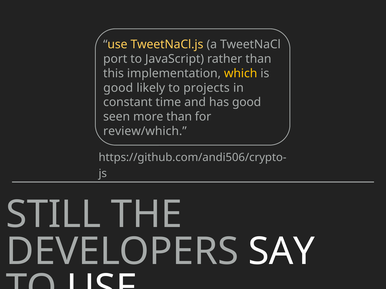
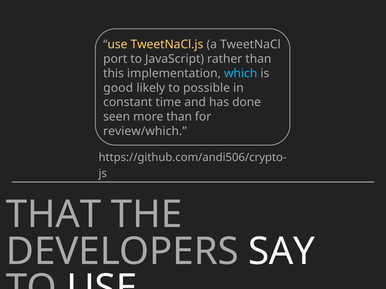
which colour: yellow -> light blue (241, 73)
projects: projects -> possible (207, 88)
has good: good -> done (247, 102)
STILL: STILL -> THAT (54, 215)
